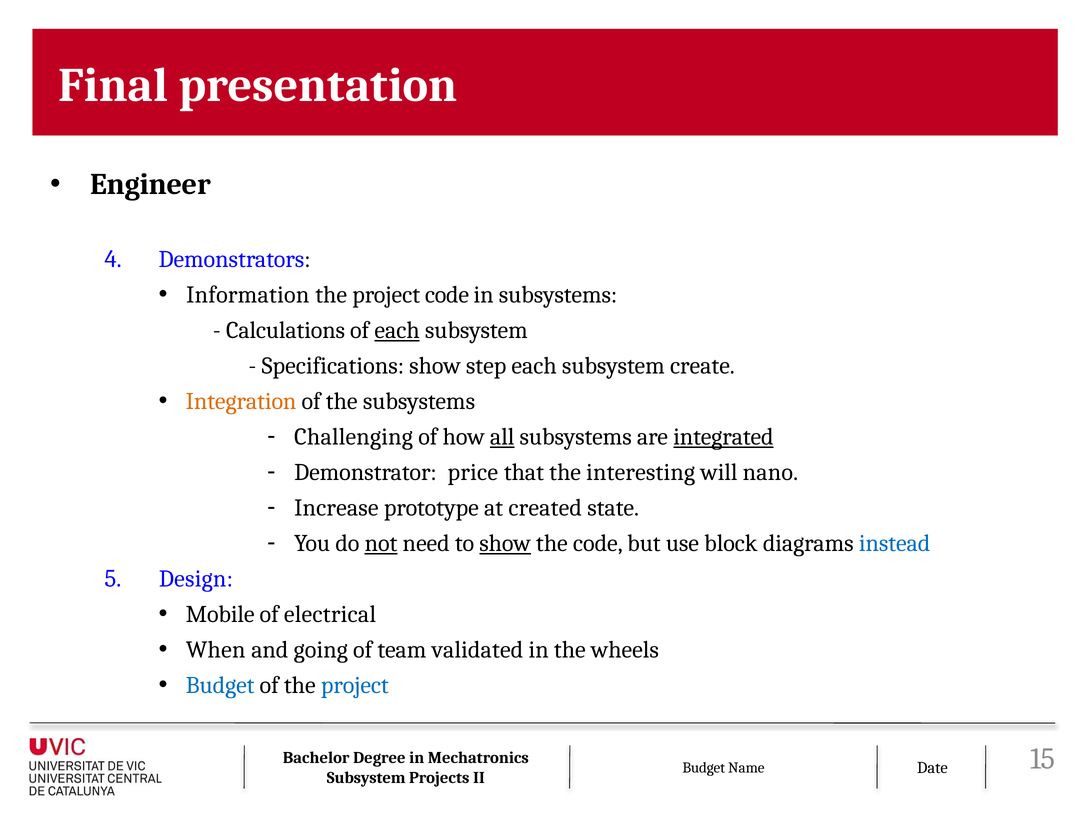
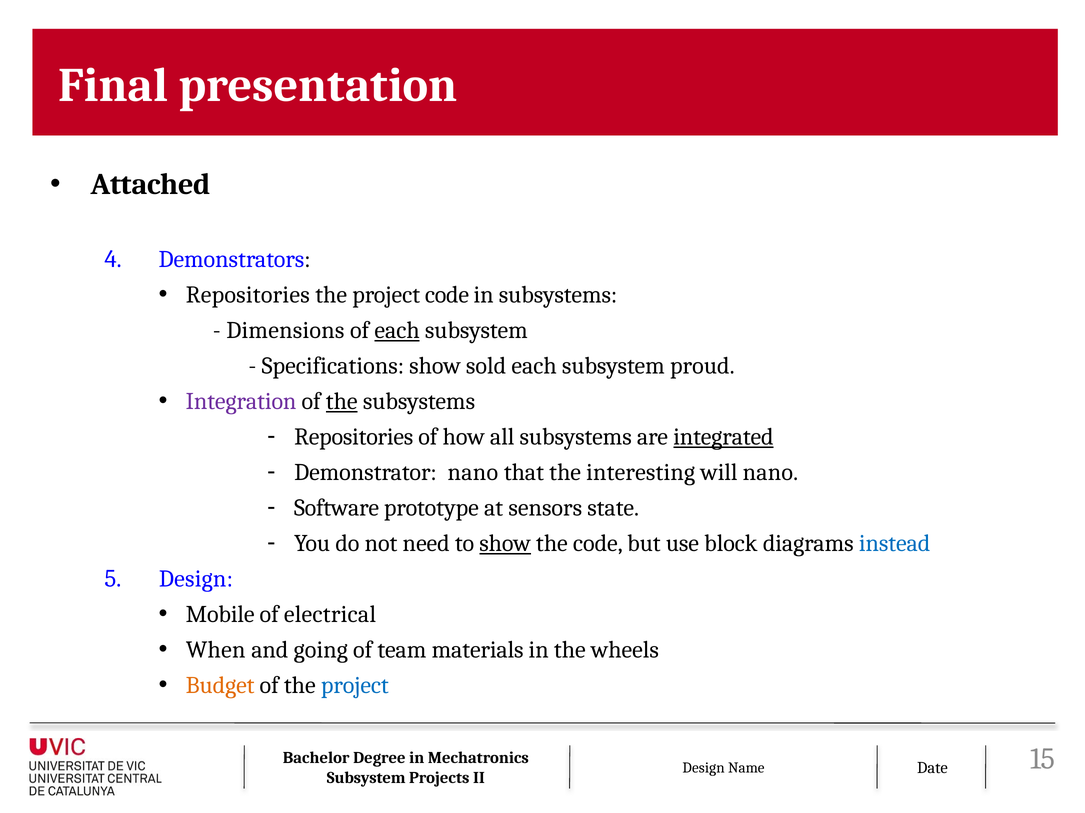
Engineer: Engineer -> Attached (151, 185)
Information: Information -> Repositories (248, 295)
Calculations: Calculations -> Dimensions (285, 331)
step: step -> sold (486, 366)
create: create -> proud (702, 366)
Integration colour: orange -> purple (241, 402)
the underline: none -> present (342, 402)
Challenging: Challenging -> Repositories (354, 437)
all underline: present -> none (502, 437)
Demonstrator price: price -> nano (473, 473)
Increase: Increase -> Software (337, 508)
created: created -> sensors (545, 508)
not underline: present -> none (381, 544)
validated: validated -> materials (478, 650)
Budget colour: blue -> orange (220, 686)
Budget: Budget -> Design (704, 768)
